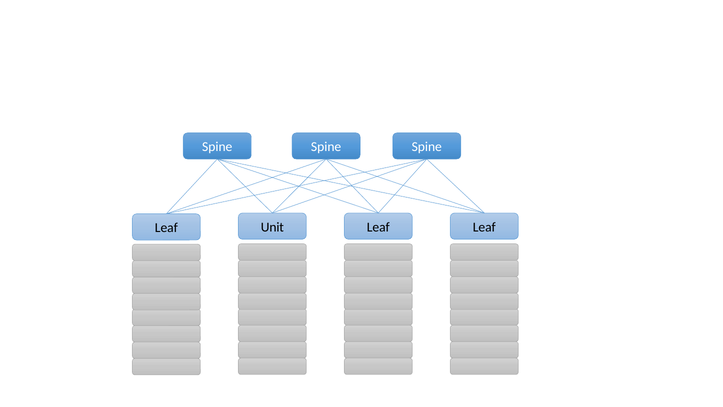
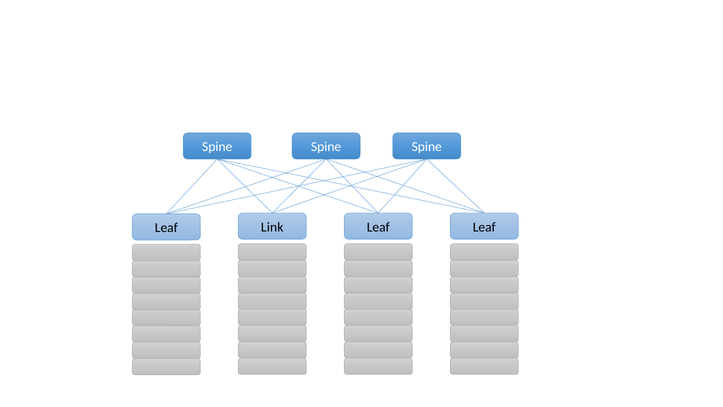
Unit: Unit -> Link (272, 227)
